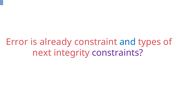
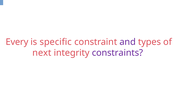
Error: Error -> Every (17, 42)
already: already -> specific (56, 42)
and colour: blue -> purple (128, 42)
